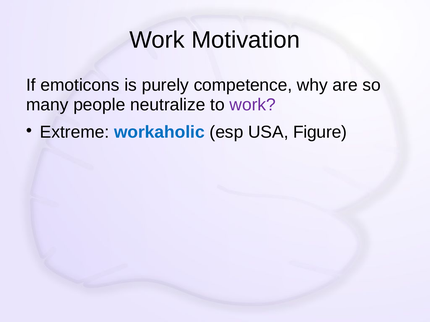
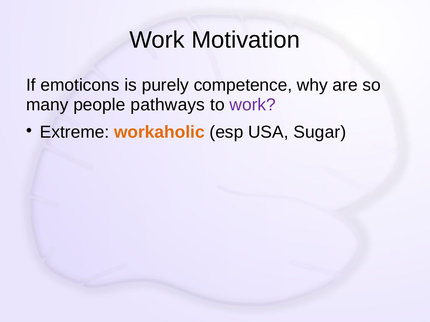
neutralize: neutralize -> pathways (168, 105)
workaholic colour: blue -> orange (159, 132)
Figure: Figure -> Sugar (320, 132)
